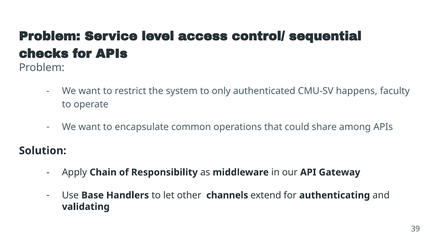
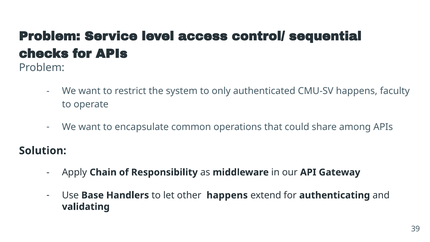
other channels: channels -> happens (227, 195)
